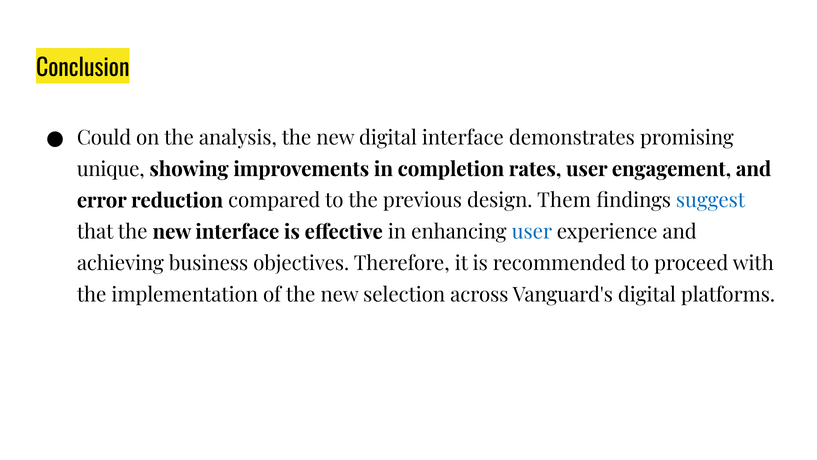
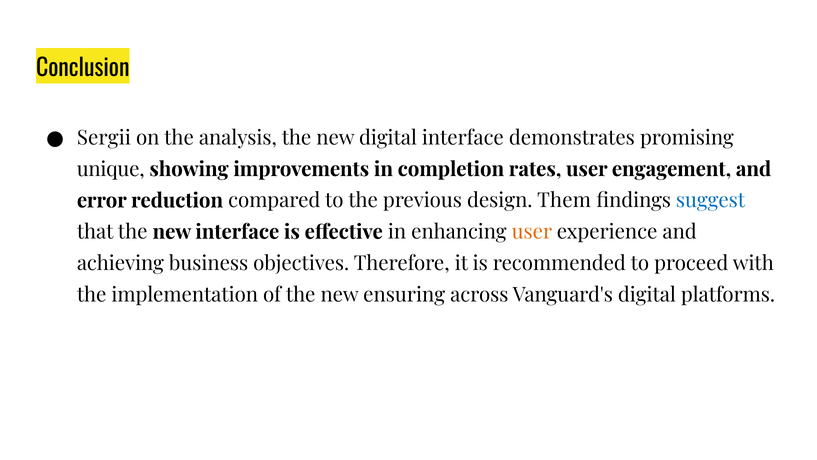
Could: Could -> Sergii (104, 138)
user colour: blue -> orange (532, 232)
selection: selection -> ensuring (404, 294)
